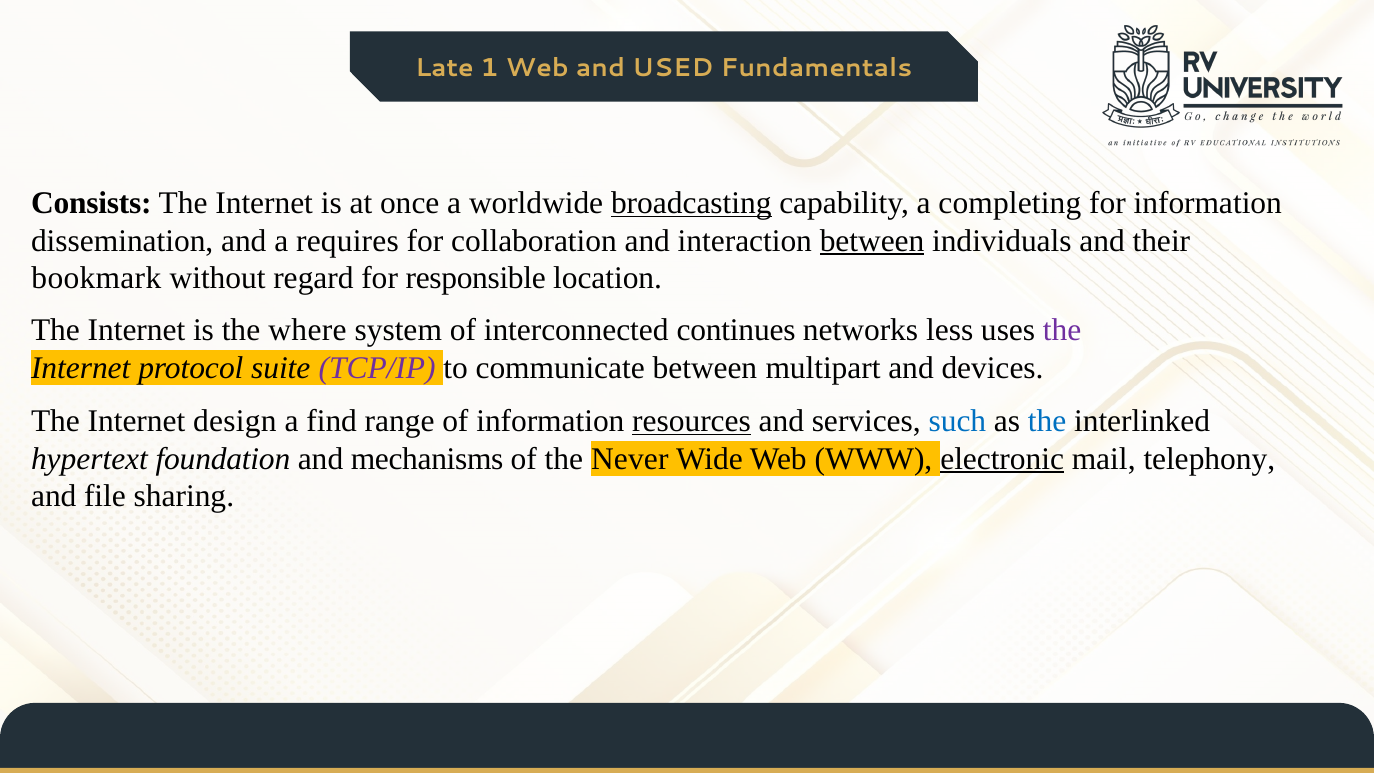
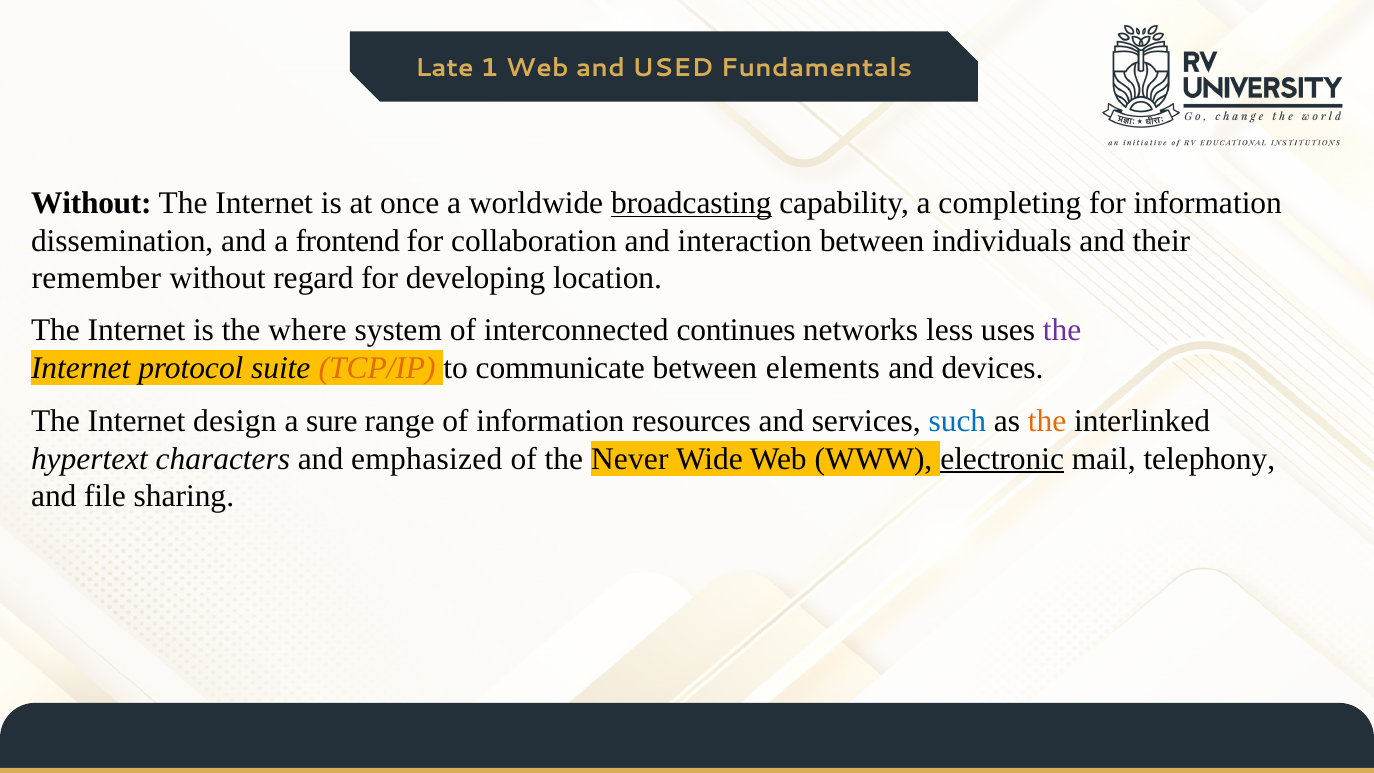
Consists: Consists -> Without (91, 203)
requires: requires -> frontend (348, 241)
between underline: present -> none (872, 241)
bookmark: bookmark -> remember (96, 278)
responsible: responsible -> developing (476, 278)
TCP/IP colour: purple -> orange (377, 368)
multipart: multipart -> elements (823, 368)
find: find -> sure (332, 421)
resources underline: present -> none (692, 421)
the colour: blue -> orange (1047, 421)
foundation: foundation -> characters (223, 459)
mechanisms: mechanisms -> emphasized (427, 459)
